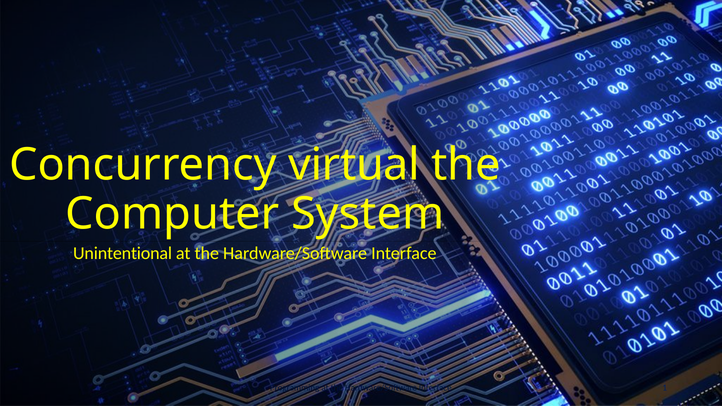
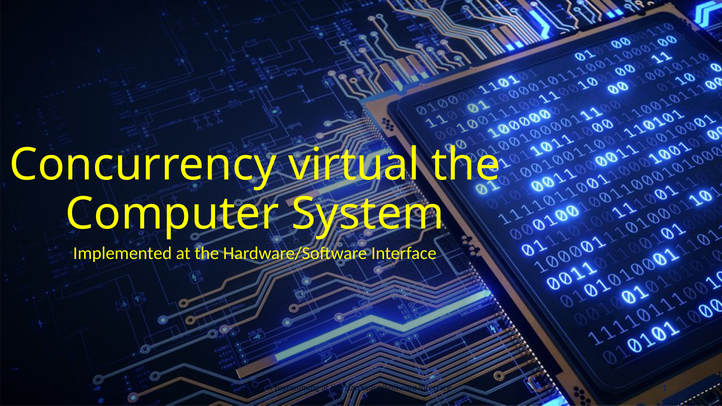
Unintentional: Unintentional -> Implemented (123, 253)
